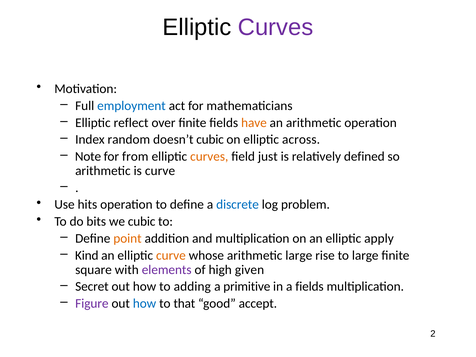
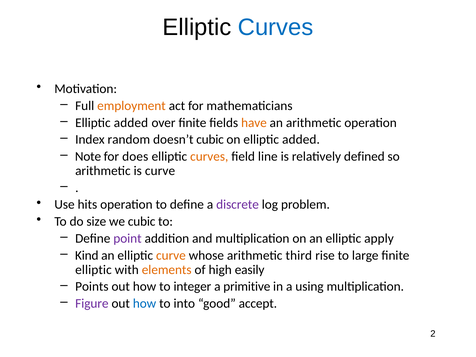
Curves colour: purple -> blue (276, 27)
employment colour: blue -> orange (131, 106)
reflect: reflect -> added (131, 123)
on elliptic across: across -> added (301, 140)
from: from -> does (135, 156)
just: just -> line (268, 156)
discrete colour: blue -> purple (238, 205)
bits: bits -> size (96, 222)
point colour: orange -> purple (127, 238)
arithmetic large: large -> third (299, 255)
square: square -> elliptic (93, 270)
elements colour: purple -> orange (167, 270)
given: given -> easily (250, 270)
Secret: Secret -> Points (92, 287)
adding: adding -> integer (192, 287)
a fields: fields -> using (309, 287)
that: that -> into (184, 303)
